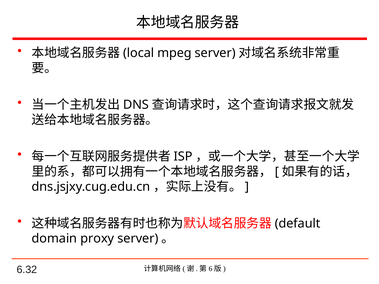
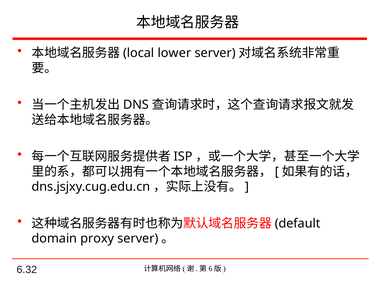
mpeg: mpeg -> lower (174, 53)
